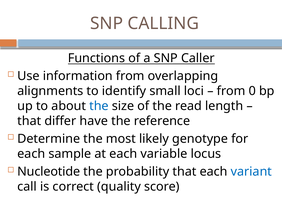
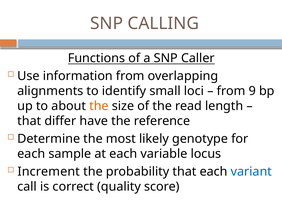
0: 0 -> 9 (252, 91)
the colour: blue -> orange (99, 106)
Nucleotide: Nucleotide -> Increment (49, 172)
